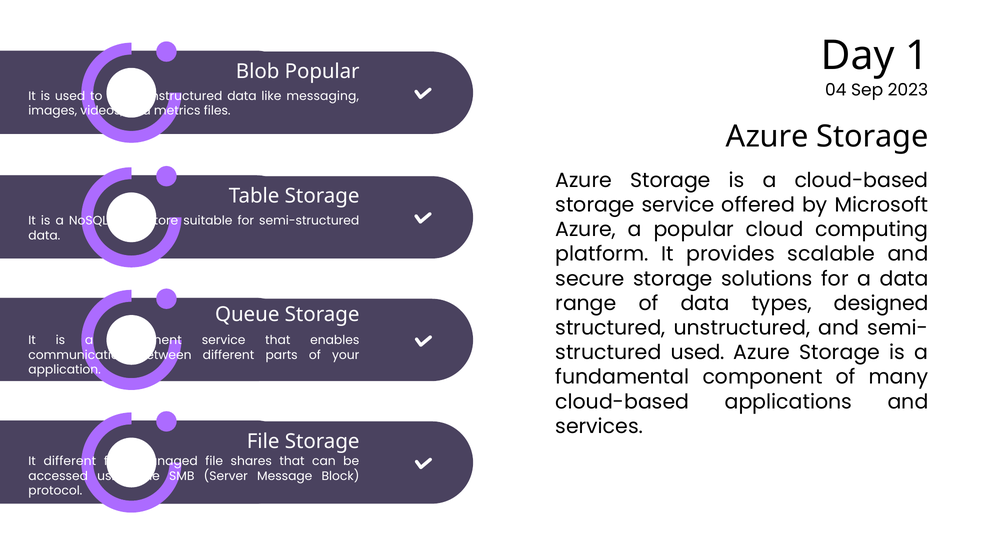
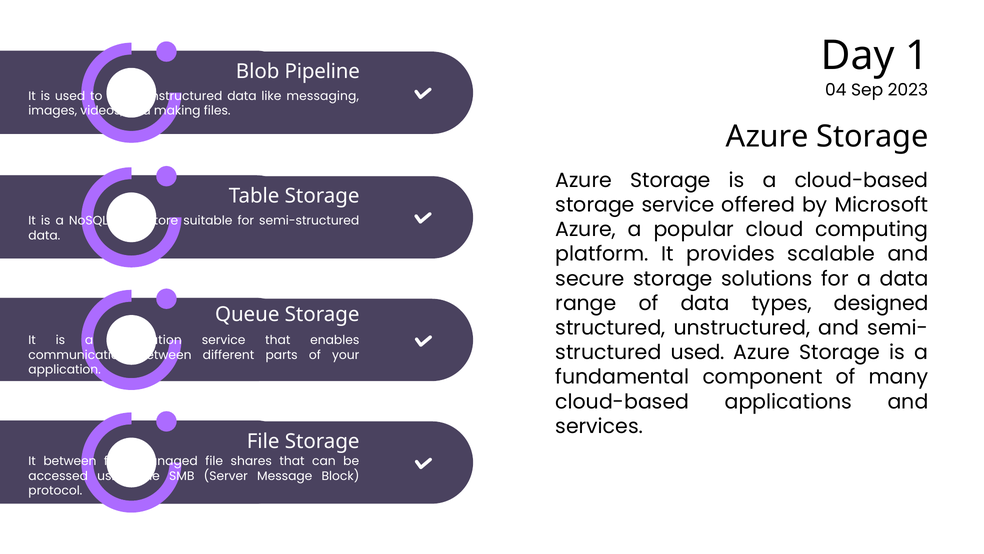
Blob Popular: Popular -> Pipeline (322, 71)
metrics: metrics -> making (177, 111)
movement: movement -> integration (148, 340)
It different: different -> between (70, 461)
